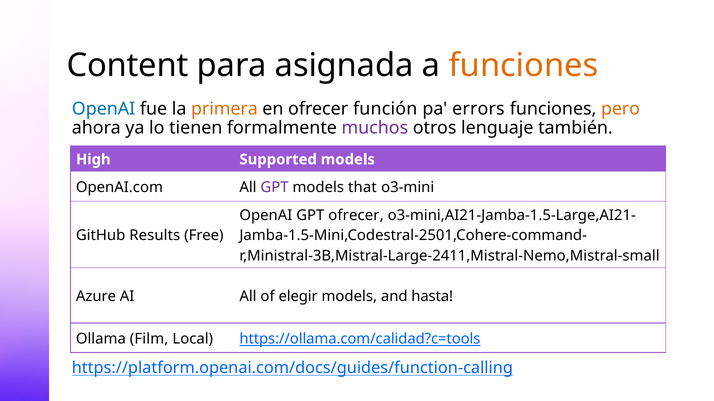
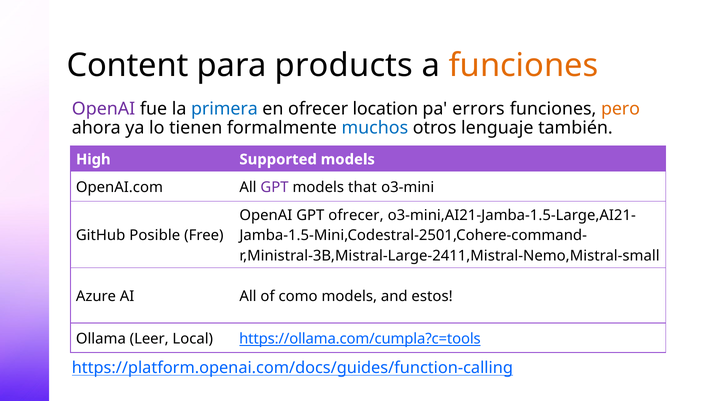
asignada: asignada -> products (344, 65)
OpenAI colour: blue -> purple (104, 109)
primera colour: orange -> blue (224, 109)
función: función -> location (385, 109)
muchos colour: purple -> blue (375, 128)
Results: Results -> Posible (155, 236)
elegir: elegir -> como (298, 297)
hasta: hasta -> estos (432, 297)
Film: Film -> Leer (149, 339)
https://ollama.com/calidad?c=tools: https://ollama.com/calidad?c=tools -> https://ollama.com/cumpla?c=tools (360, 339)
